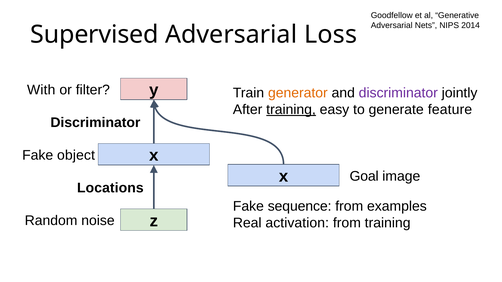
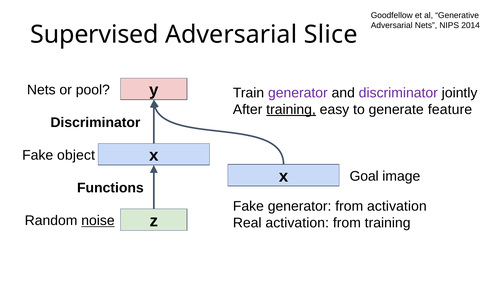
Loss: Loss -> Slice (331, 35)
With: With -> Nets (41, 90)
filter: filter -> pool (93, 90)
generator colour: orange -> purple (298, 93)
Locations: Locations -> Functions (110, 188)
Fake sequence: sequence -> generator (300, 207)
from examples: examples -> activation (397, 207)
noise underline: none -> present (98, 221)
